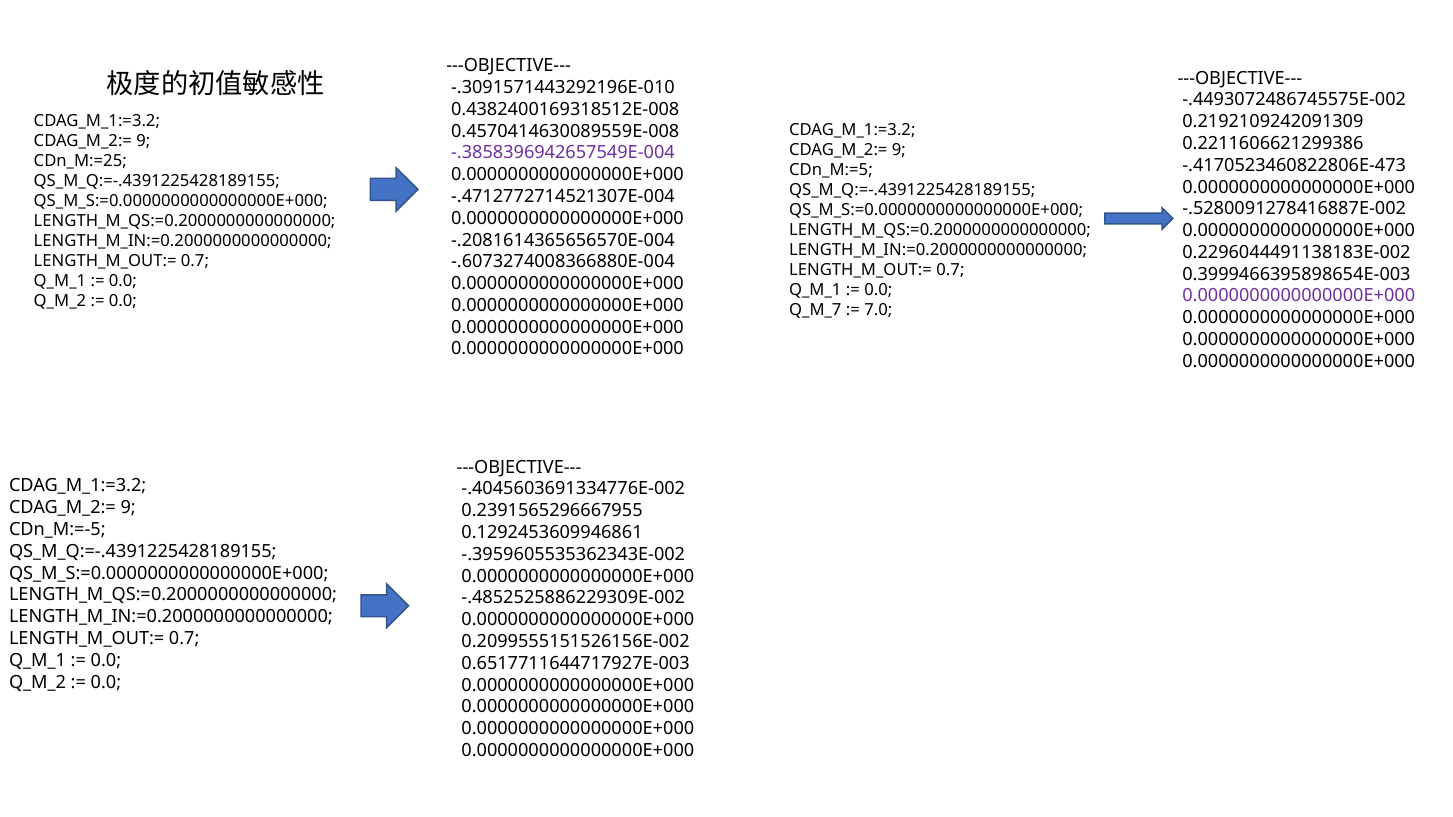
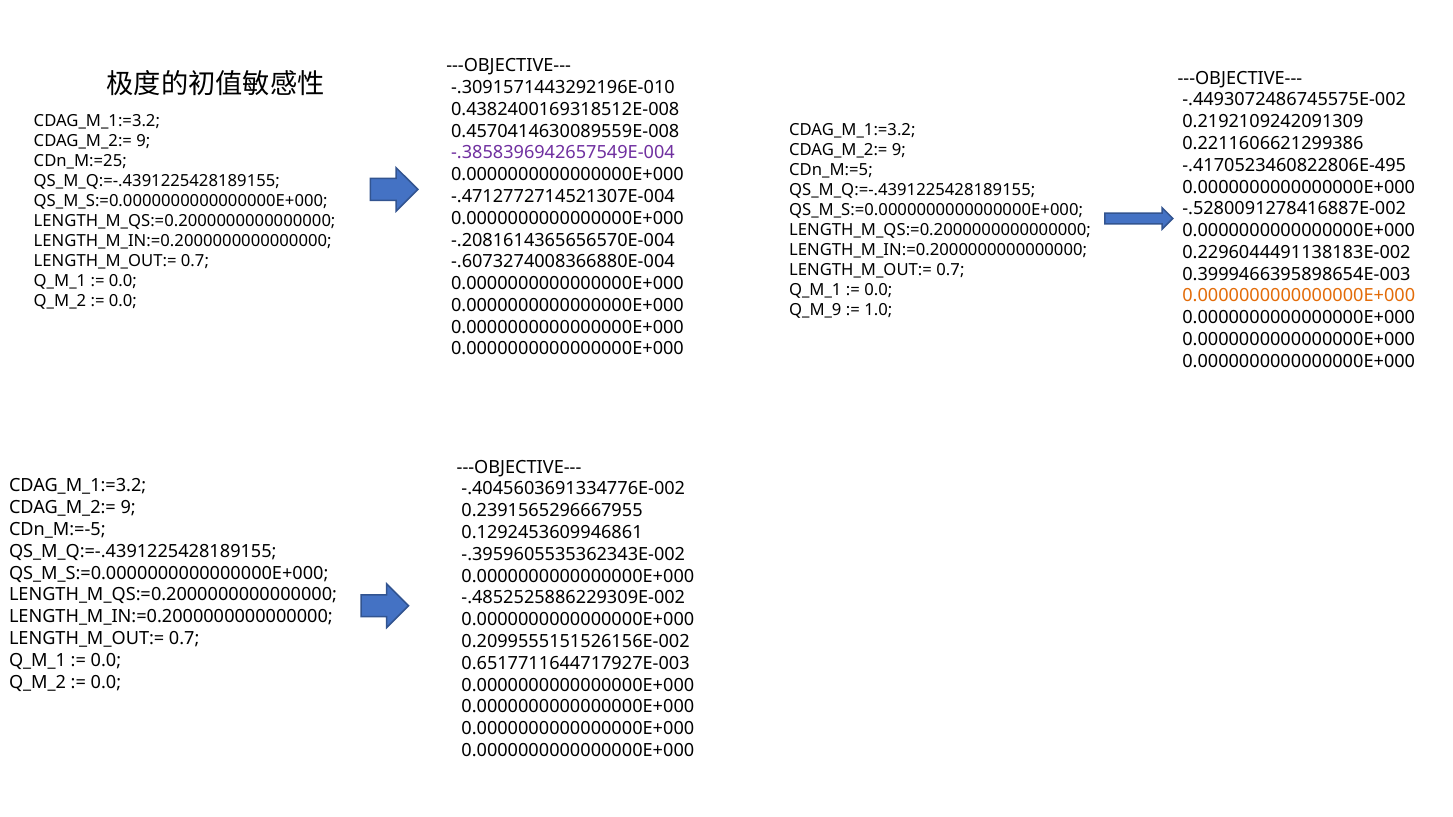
-.4170523460822806E-473: -.4170523460822806E-473 -> -.4170523460822806E-495 (1294, 165)
0.0000000000000000E+000 colour: purple -> orange (1299, 296)
Q_M_7: Q_M_7 -> Q_M_9 (815, 310)
7.0: 7.0 -> 1.0 (878, 310)
